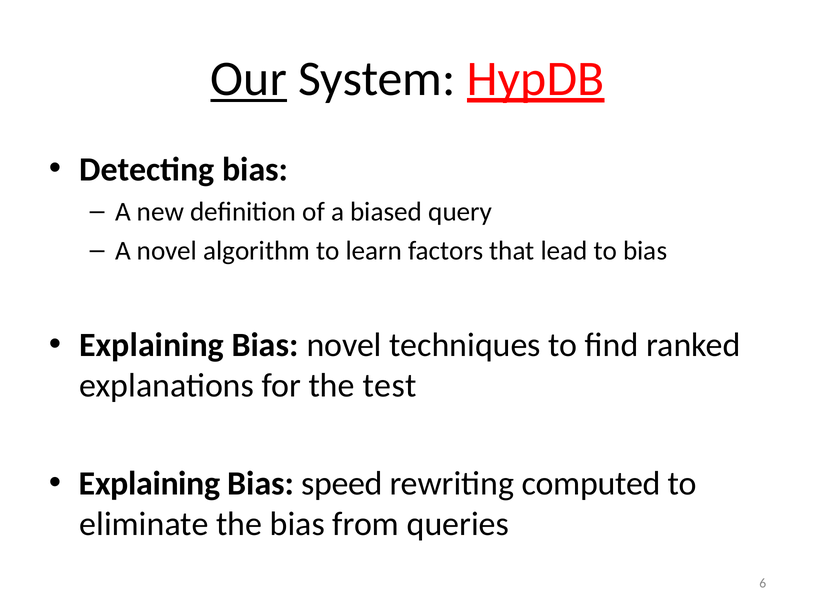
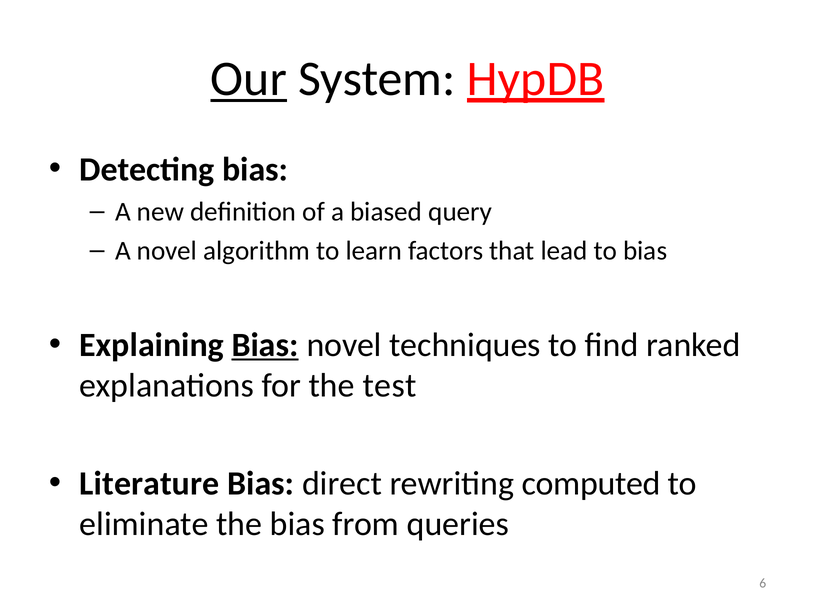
Bias underline: none -> present (265, 345)
Explaining: Explaining -> Literature (149, 484)
speed: speed -> direct (342, 484)
